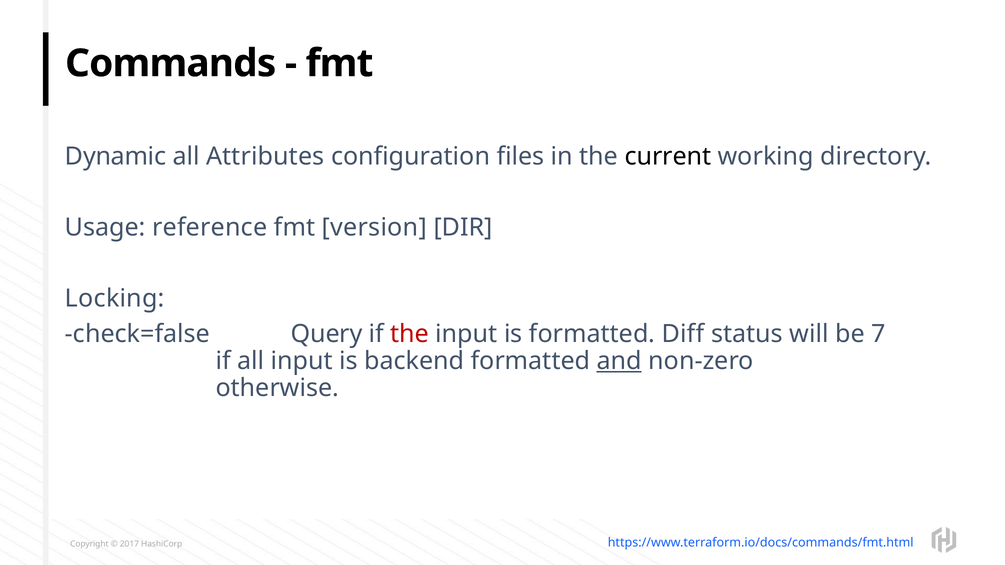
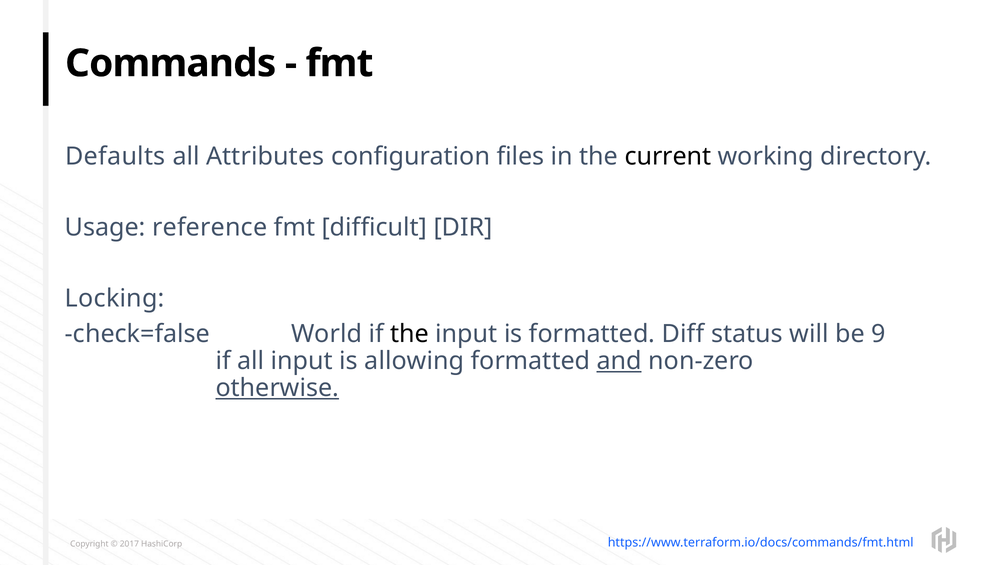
Dynamic: Dynamic -> Defaults (115, 157)
version: version -> difficult (374, 228)
Query: Query -> World (327, 334)
the colour: red -> black (410, 334)
7: 7 -> 9 (878, 334)
backend: backend -> allowing (414, 361)
otherwise underline: none -> present (277, 388)
